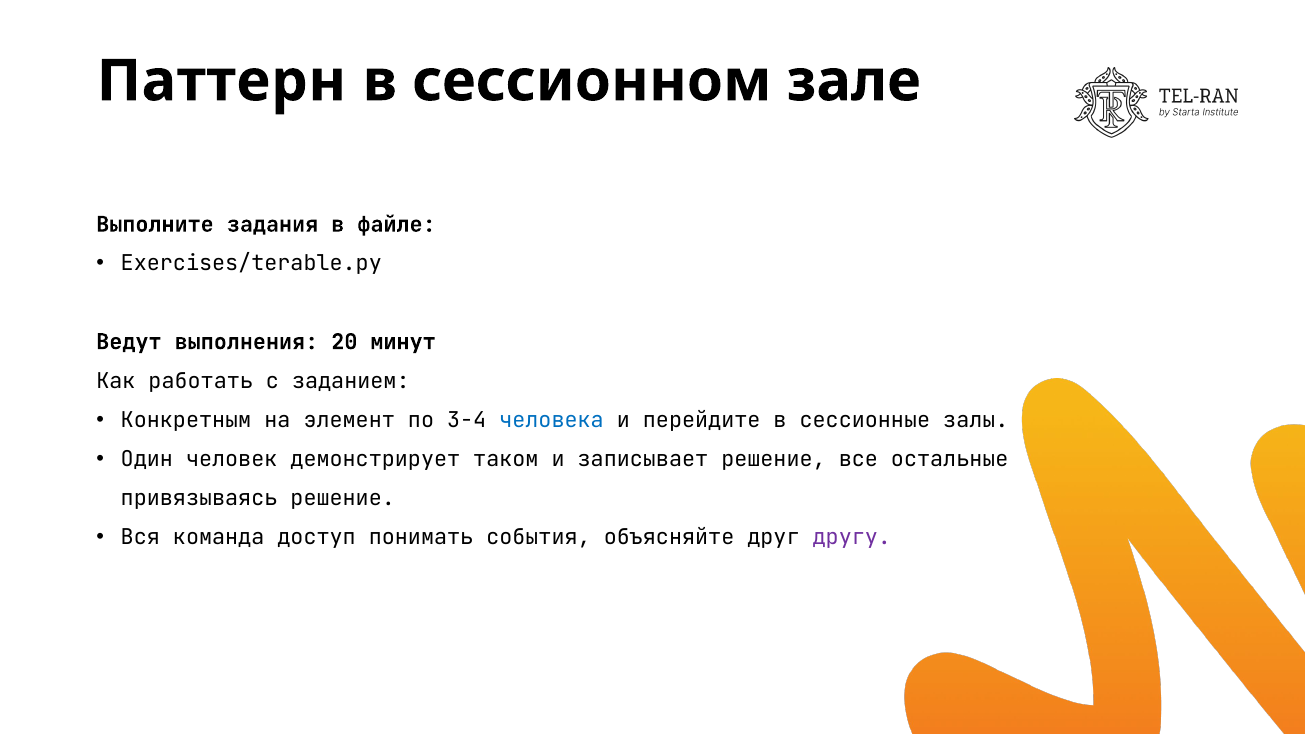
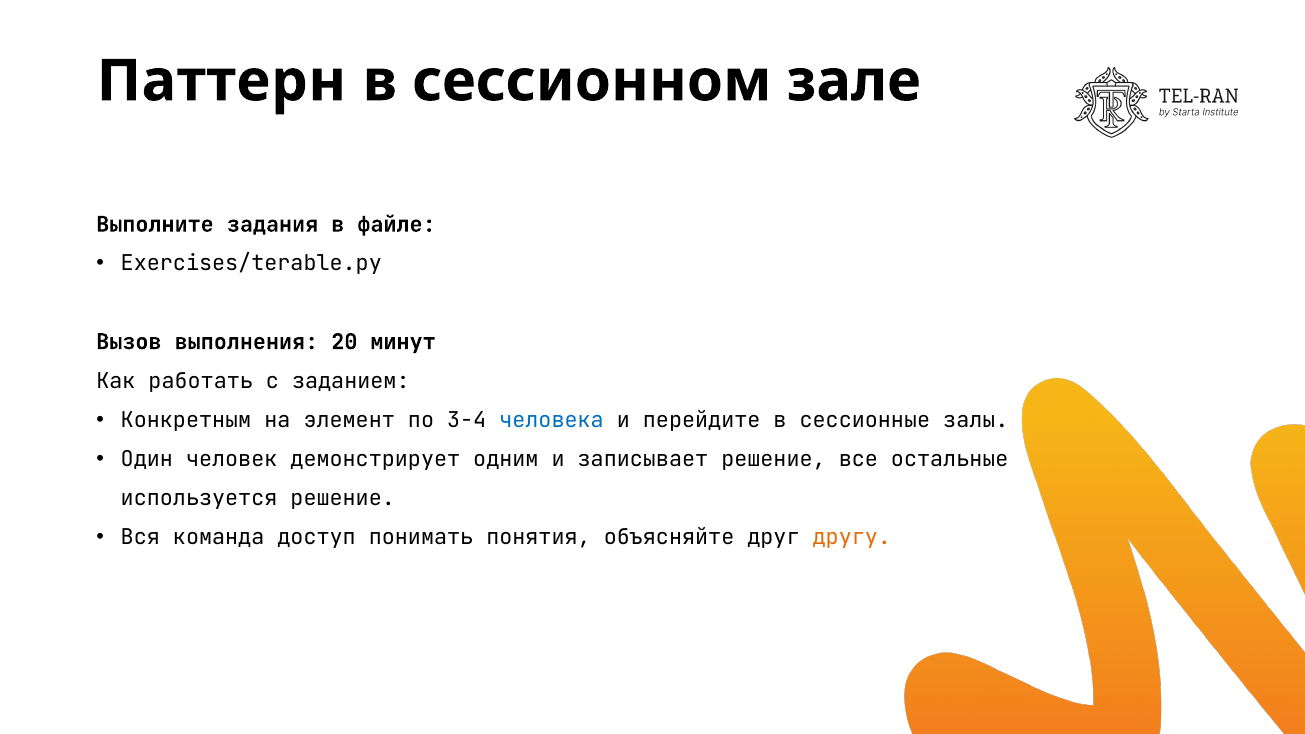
Ведут: Ведут -> Вызов (129, 342)
таком: таком -> одним (506, 459)
привязываясь: привязываясь -> используется (199, 499)
события: события -> понятия (538, 538)
другу colour: purple -> orange (852, 538)
